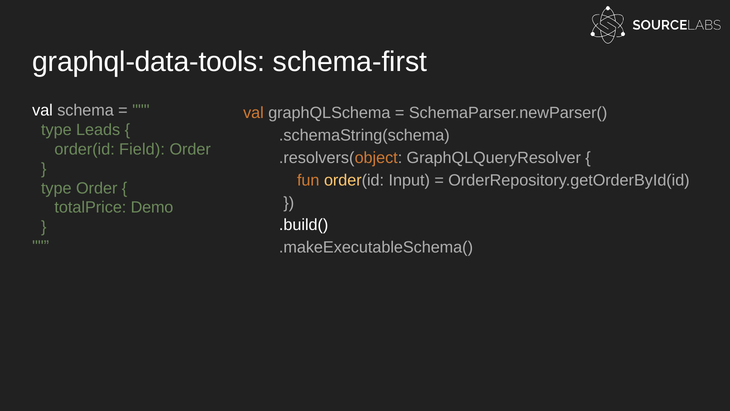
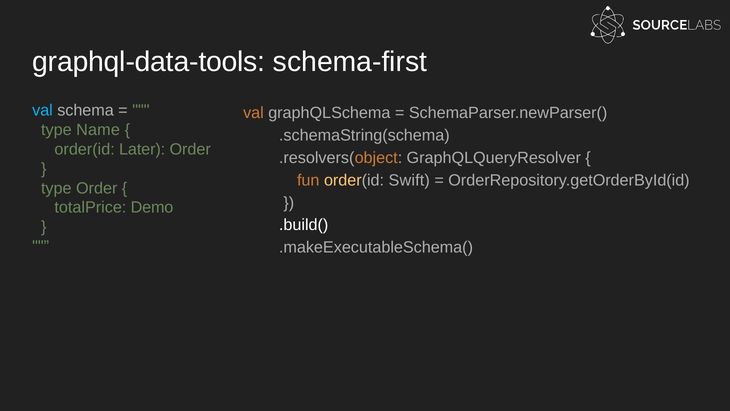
val colour: white -> light blue (43, 110)
Leads: Leads -> Name (98, 130)
Field: Field -> Later (142, 149)
Input: Input -> Swift (409, 180)
